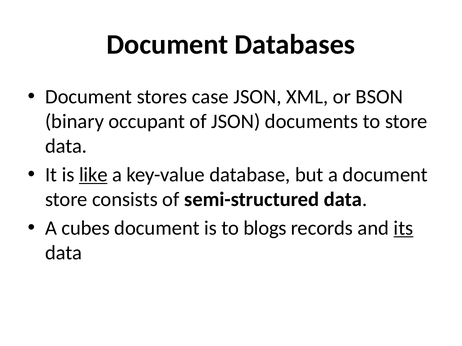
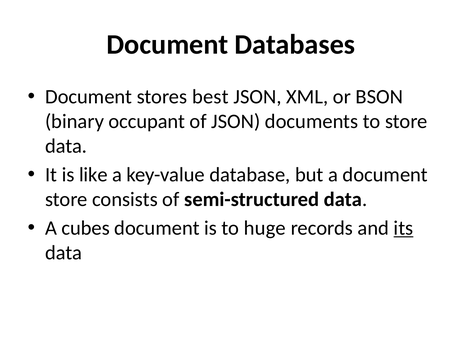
case: case -> best (210, 97)
like underline: present -> none (93, 175)
blogs: blogs -> huge (265, 228)
